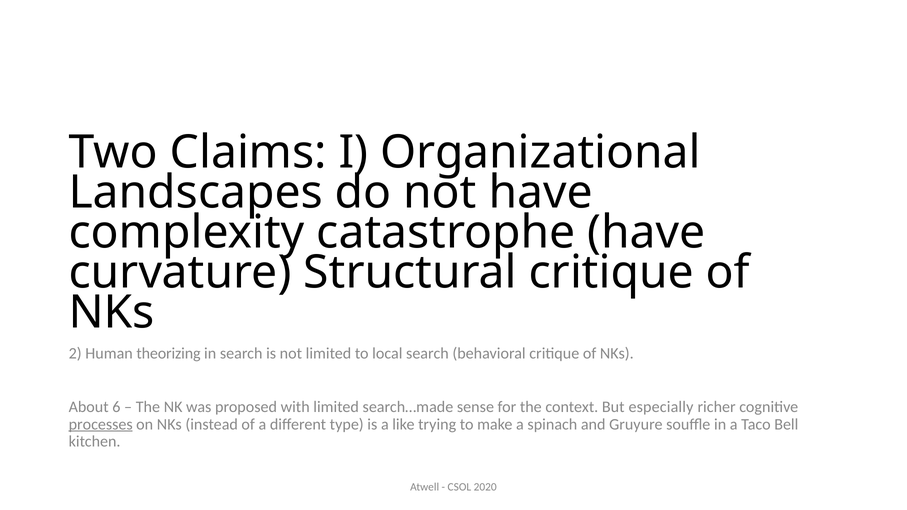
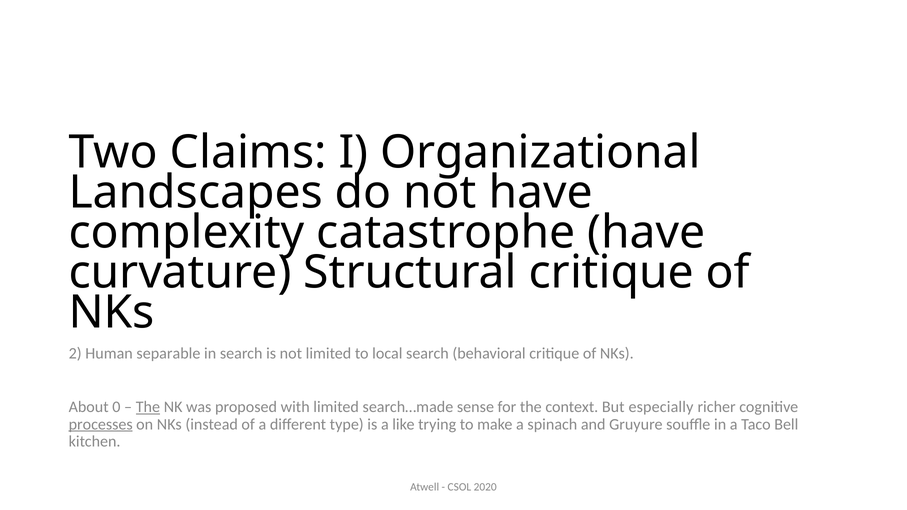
theorizing: theorizing -> separable (168, 353)
6: 6 -> 0 (116, 407)
The underline: none -> present (148, 407)
